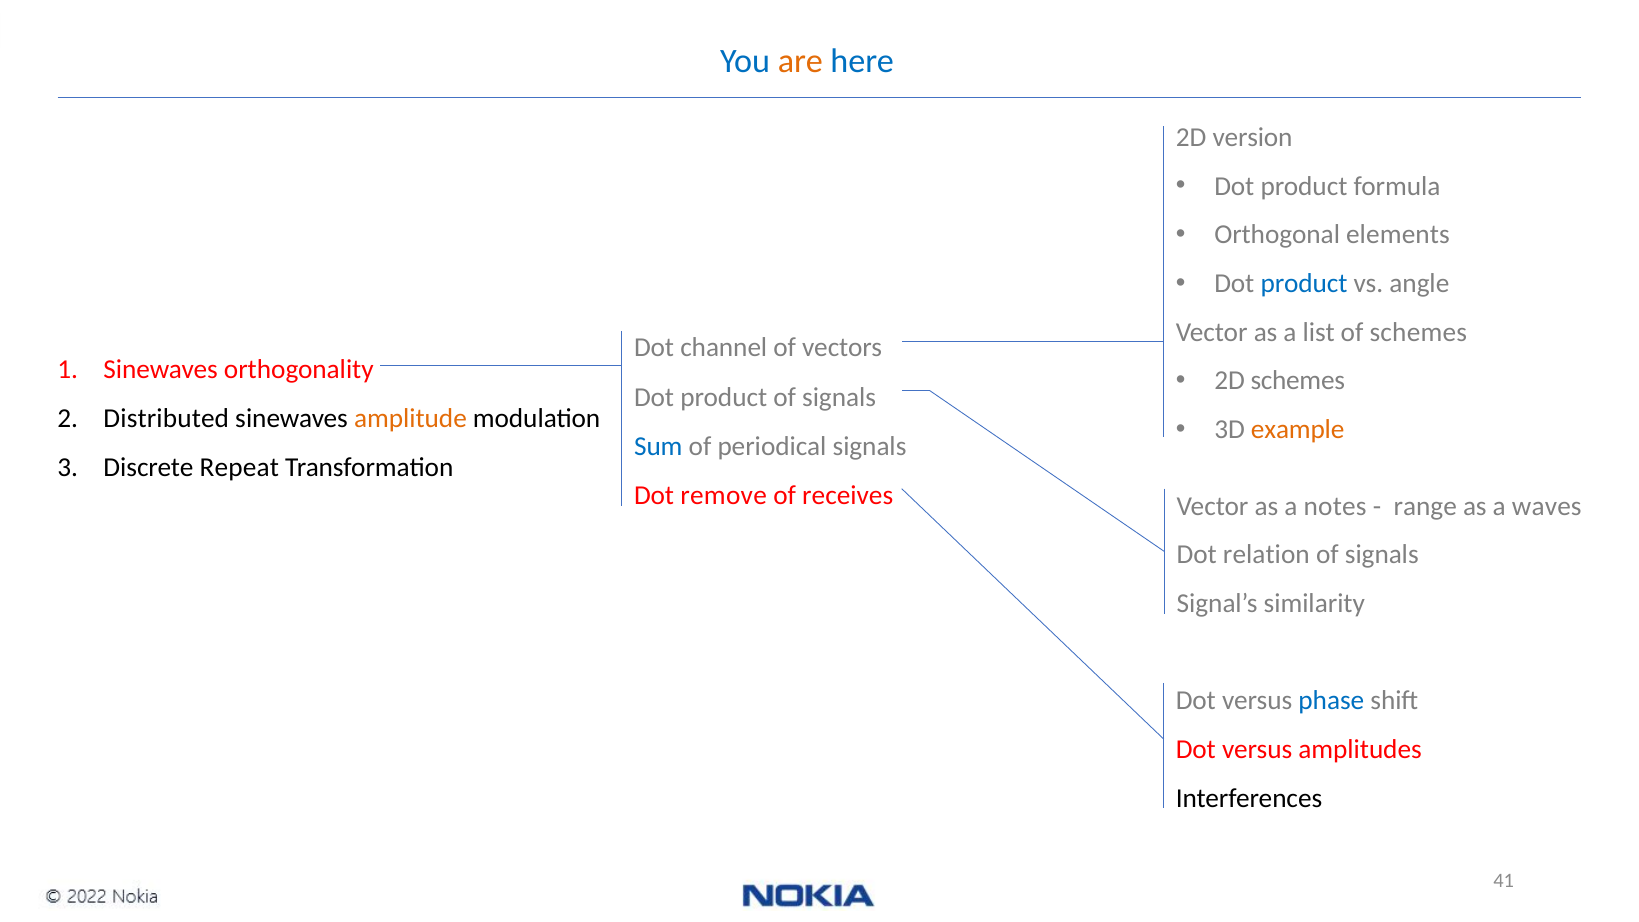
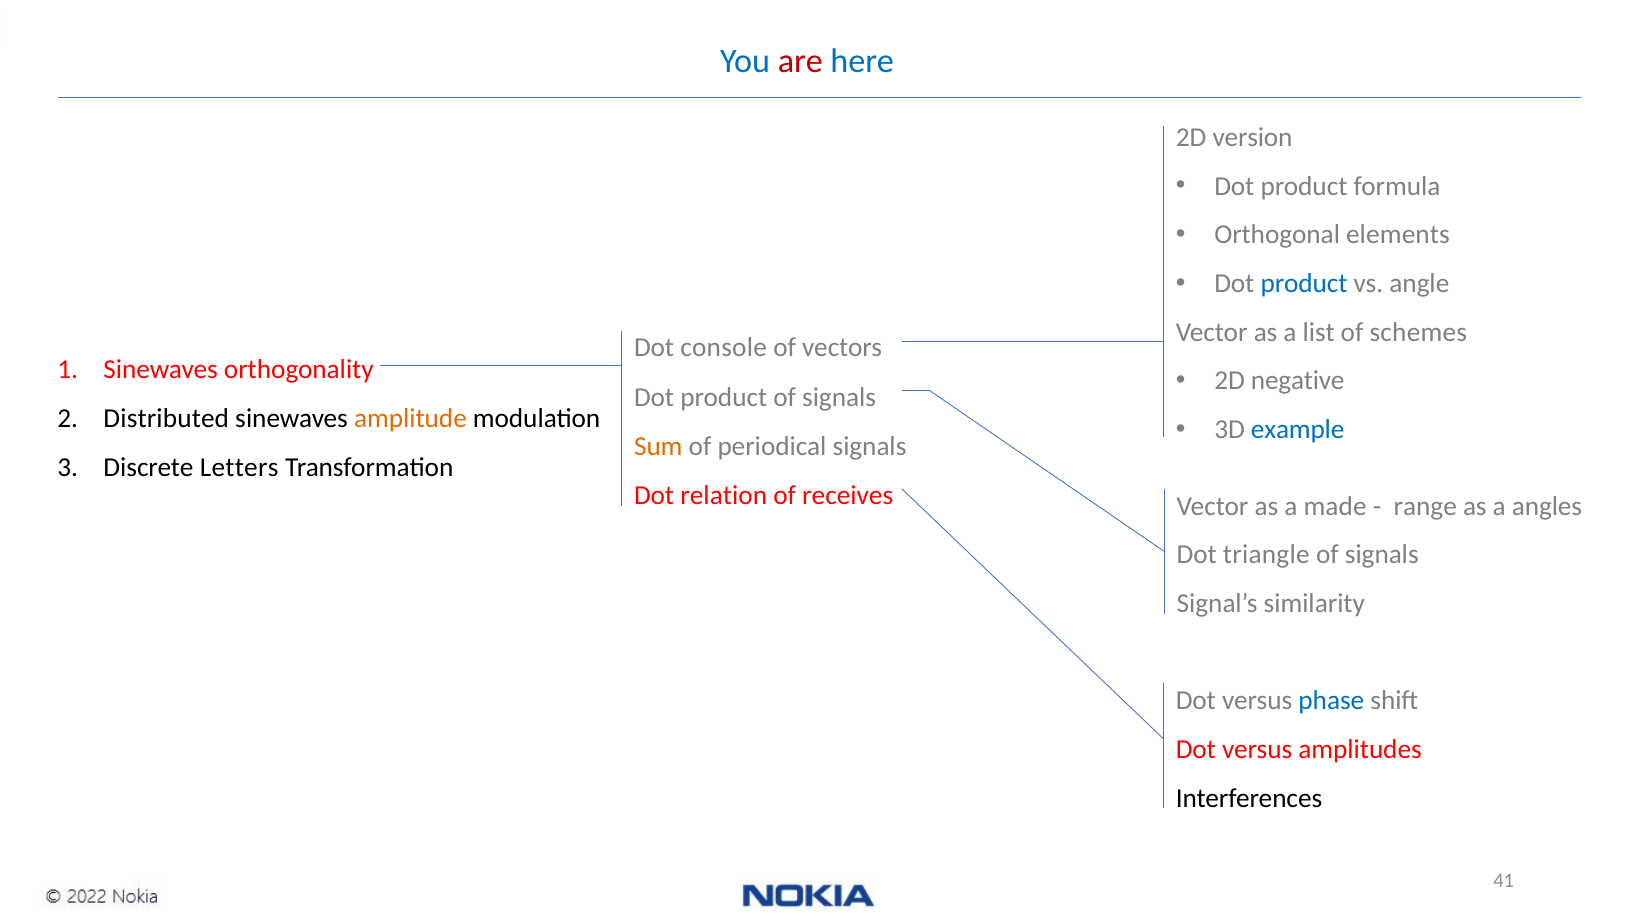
are colour: orange -> red (800, 61)
channel: channel -> console (724, 348)
2D schemes: schemes -> negative (1298, 381)
example colour: orange -> blue (1298, 430)
Sum colour: blue -> orange (658, 446)
Repeat: Repeat -> Letters (239, 468)
remove: remove -> relation (724, 495)
notes: notes -> made (1335, 506)
waves: waves -> angles (1547, 506)
relation: relation -> triangle (1266, 555)
